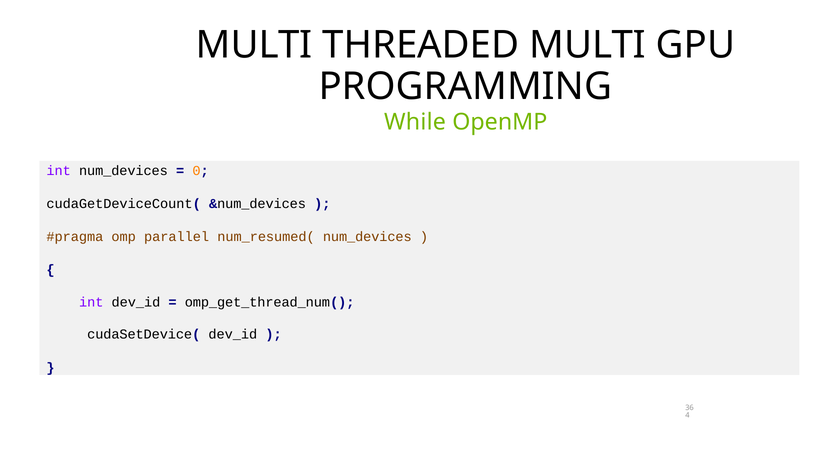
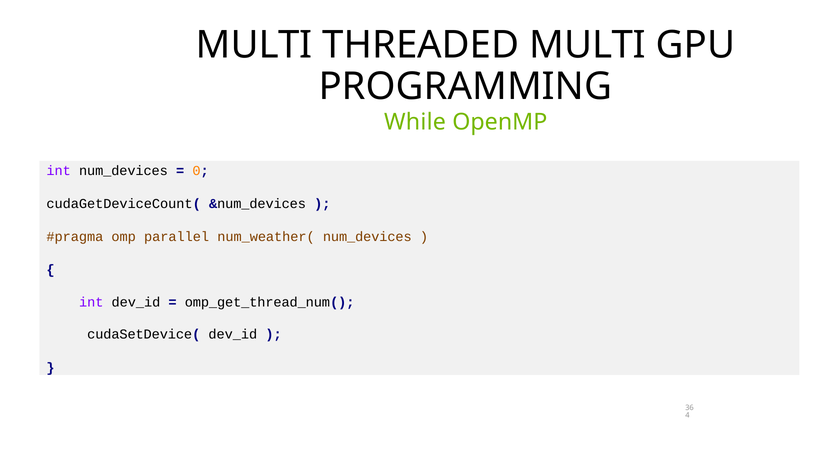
num_resumed(: num_resumed( -> num_weather( (266, 236)
